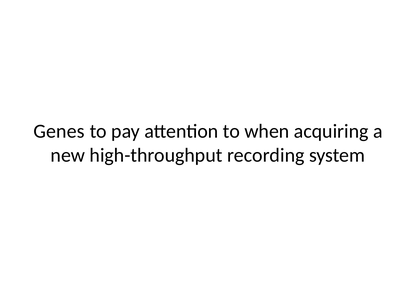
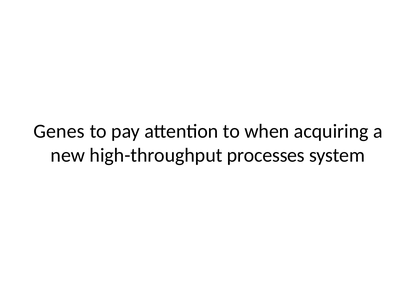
recording: recording -> processes (266, 155)
